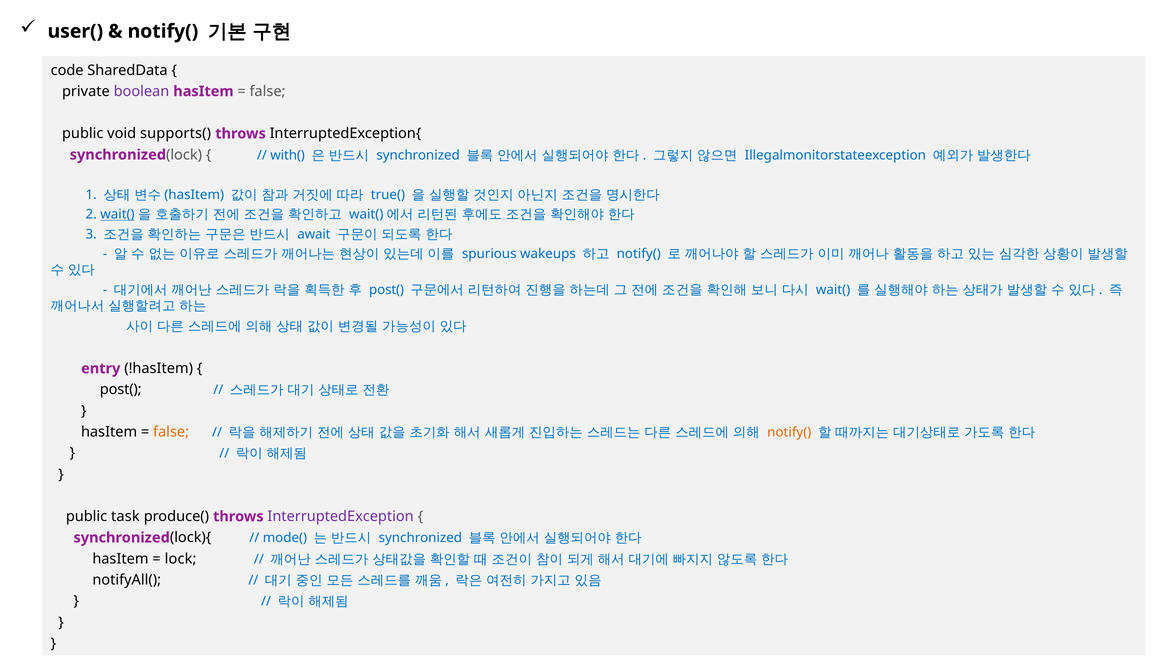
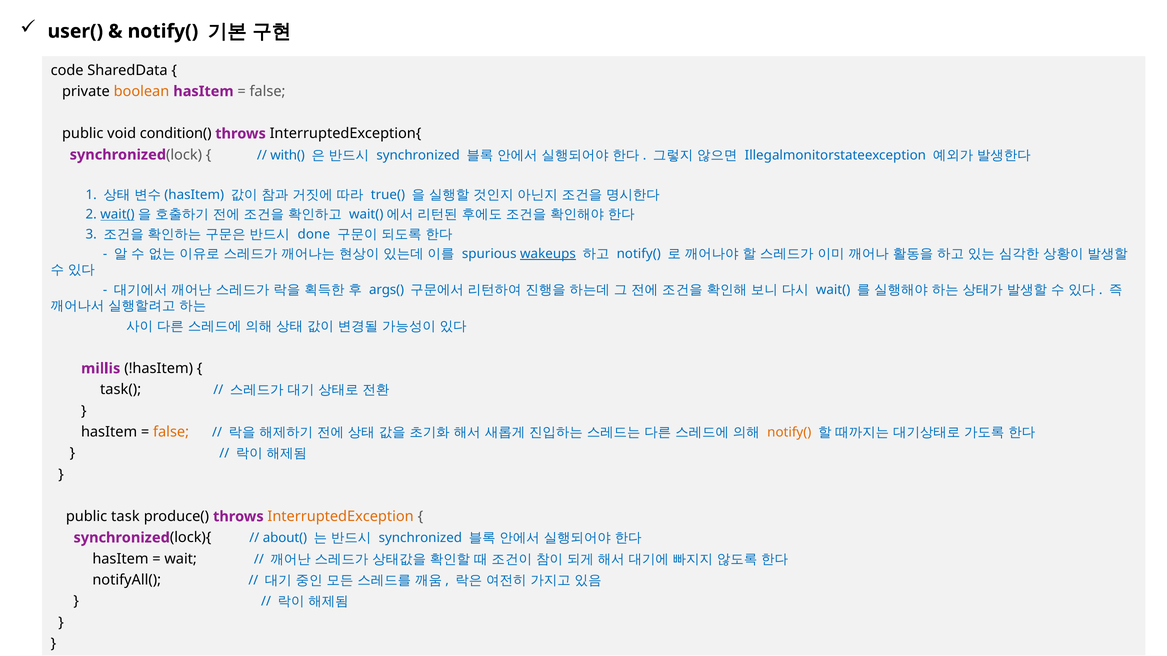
boolean colour: purple -> orange (141, 91)
supports(: supports( -> condition( (176, 134)
await: await -> done (314, 234)
wakeups underline: none -> present (548, 254)
post(: post( -> args( (387, 290)
entry: entry -> millis (101, 369)
post(: post( -> task( (121, 390)
InterruptedException colour: purple -> orange (341, 517)
mode(: mode( -> about( (285, 538)
lock: lock -> wait (181, 559)
